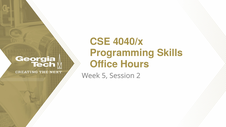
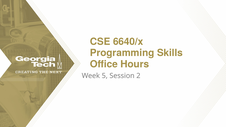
4040/x: 4040/x -> 6640/x (128, 42)
